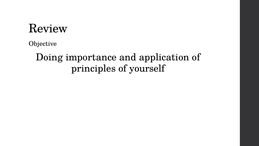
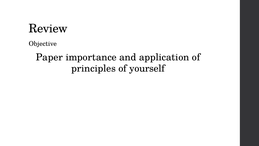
Doing: Doing -> Paper (49, 57)
